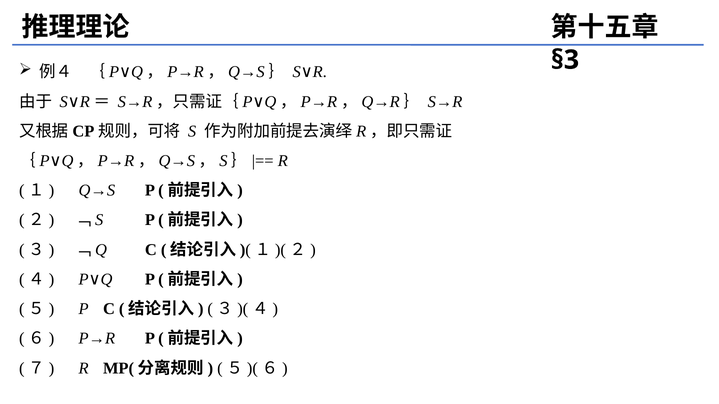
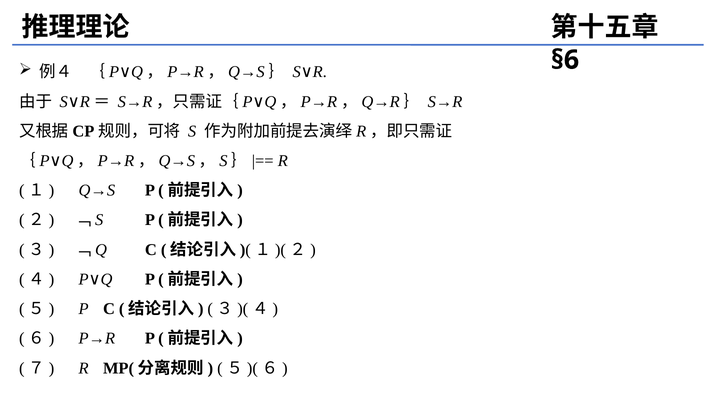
§3: §3 -> §6 (565, 60)
